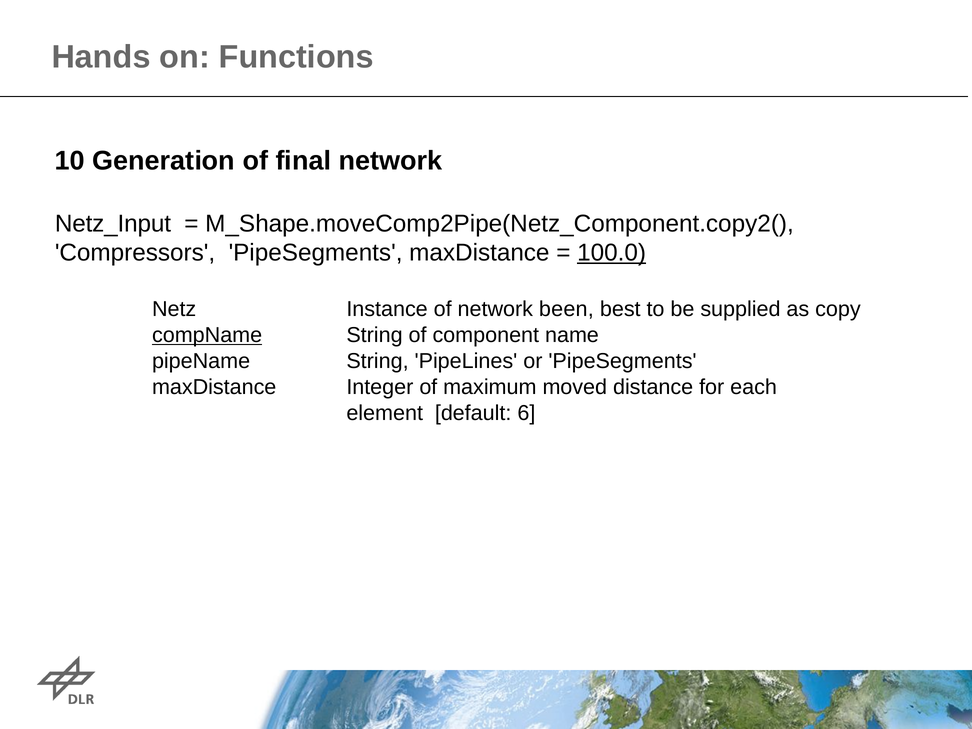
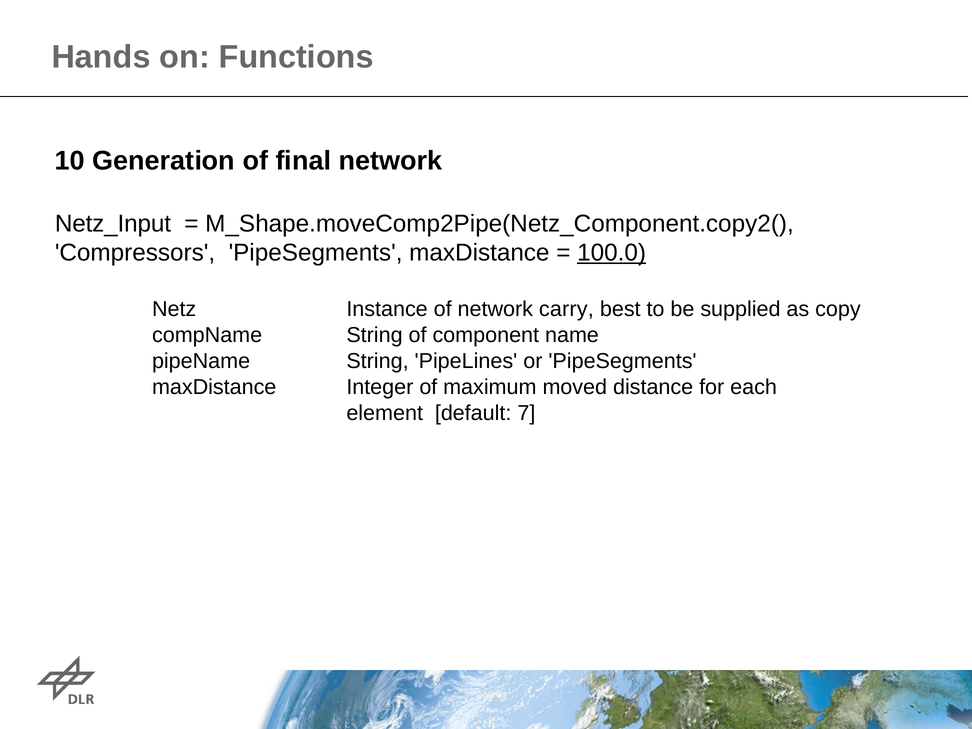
been: been -> carry (566, 309)
compName underline: present -> none (207, 335)
6: 6 -> 7 (526, 413)
